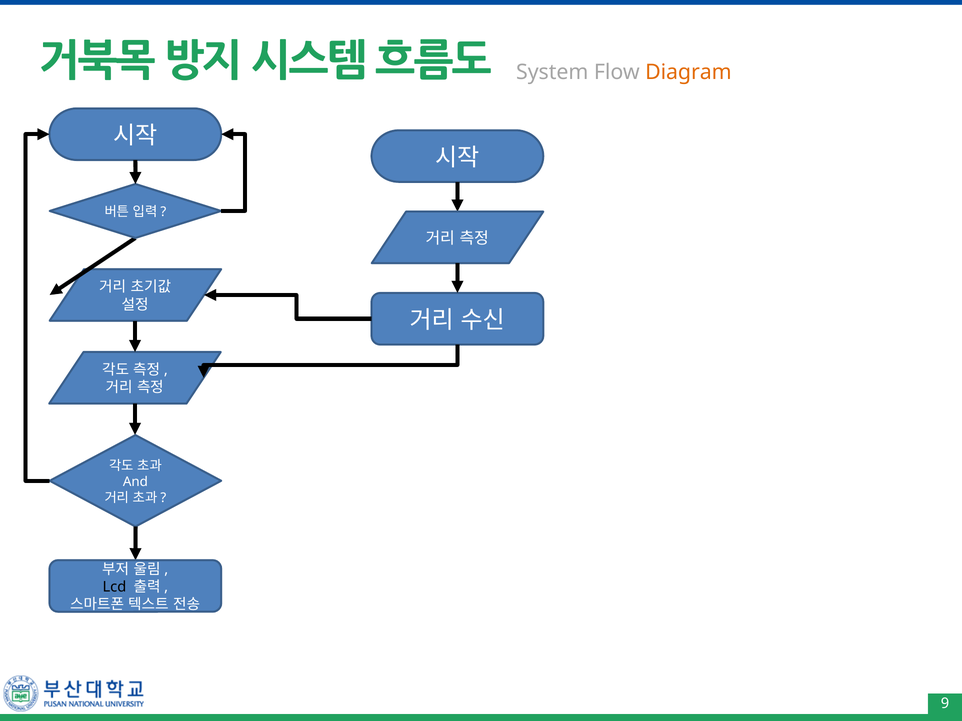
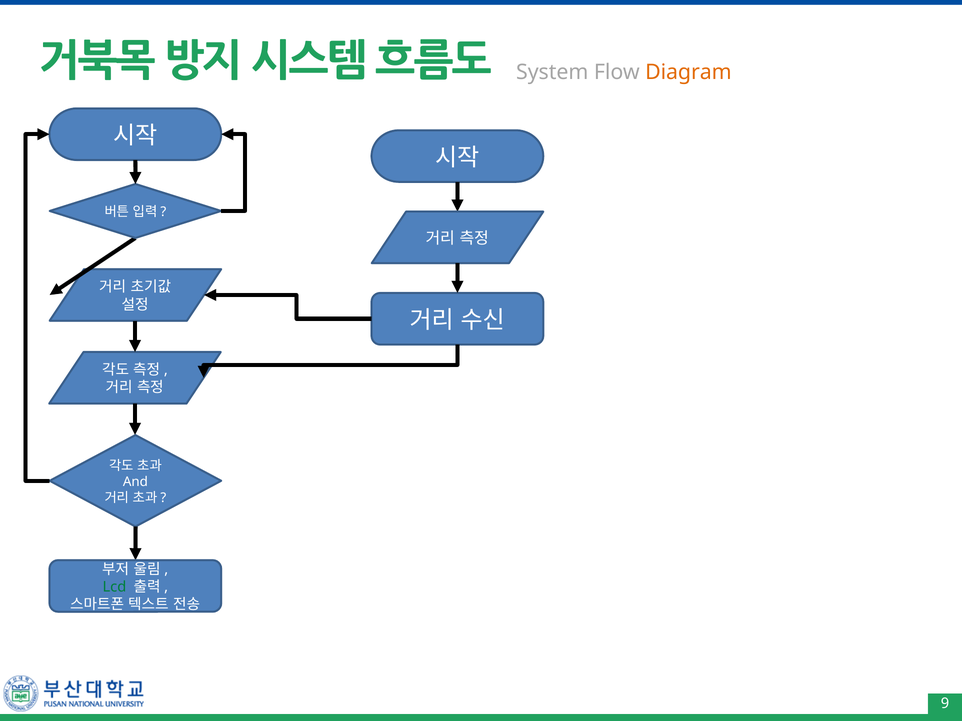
Lcd colour: black -> green (114, 587)
